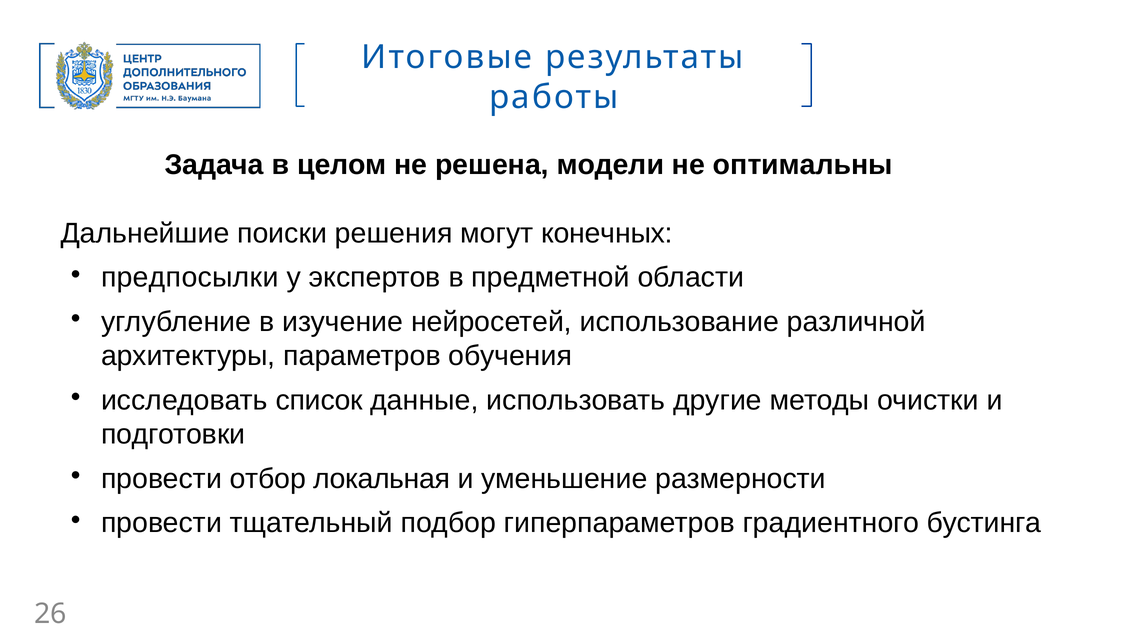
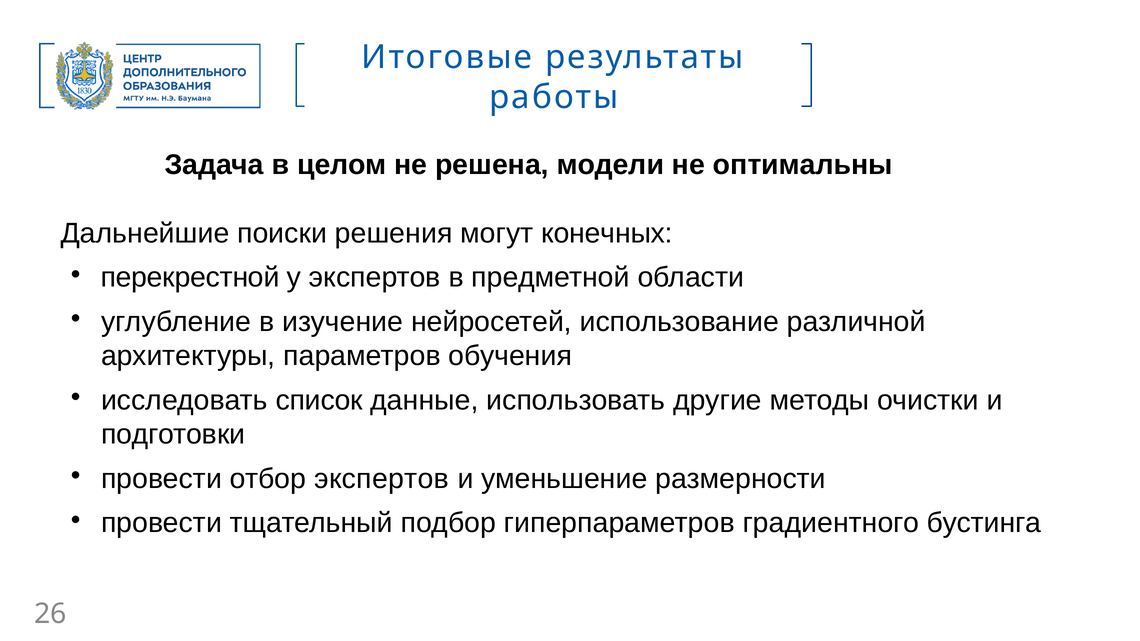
предпосылки: предпосылки -> перекрестной (190, 278)
отбор локальная: локальная -> экспертов (382, 479)
